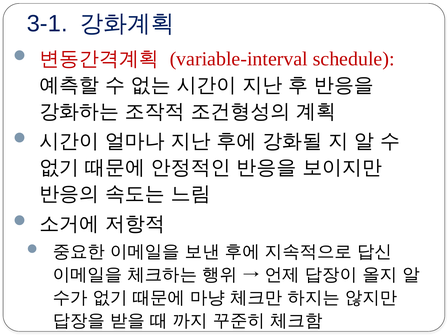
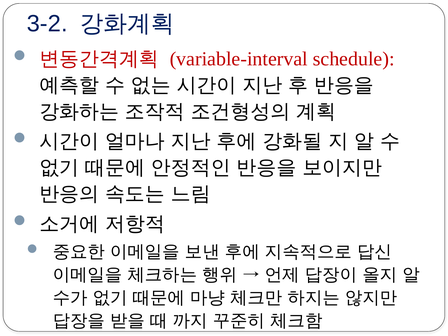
3-1: 3-1 -> 3-2 (47, 24)
